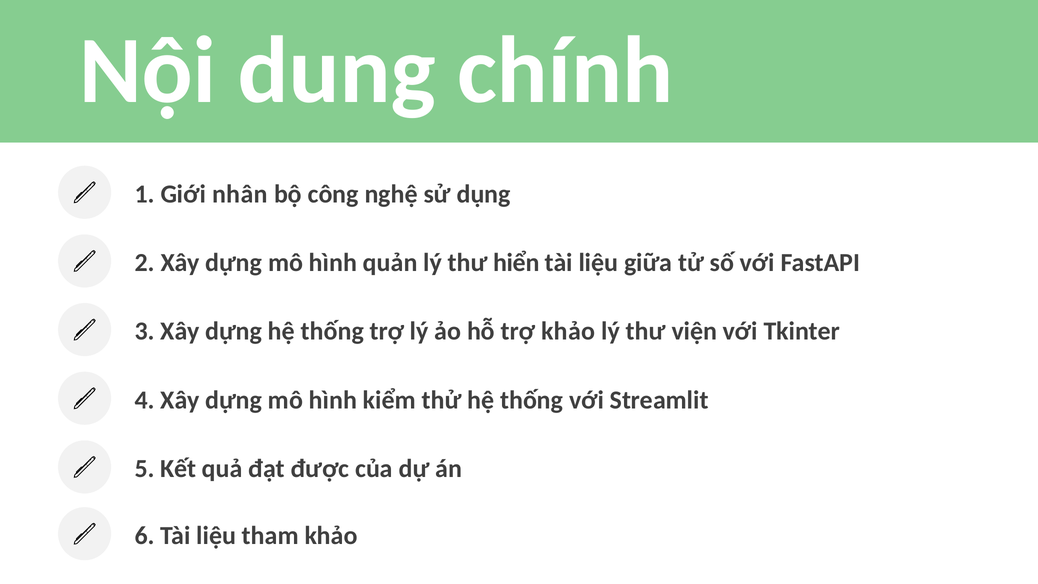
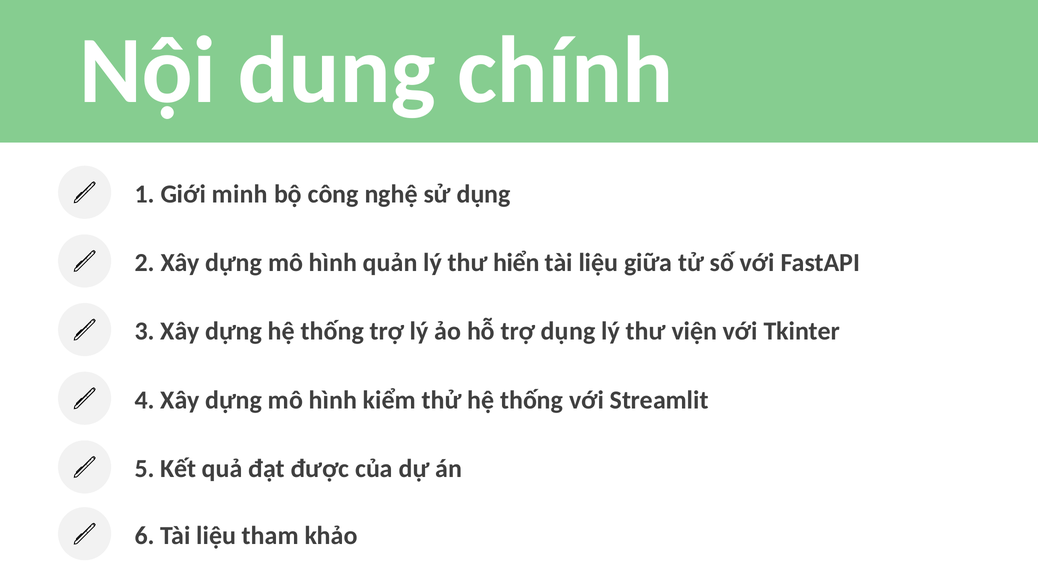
nhân: nhân -> minh (240, 194)
trợ khảo: khảo -> dụng (568, 331)
